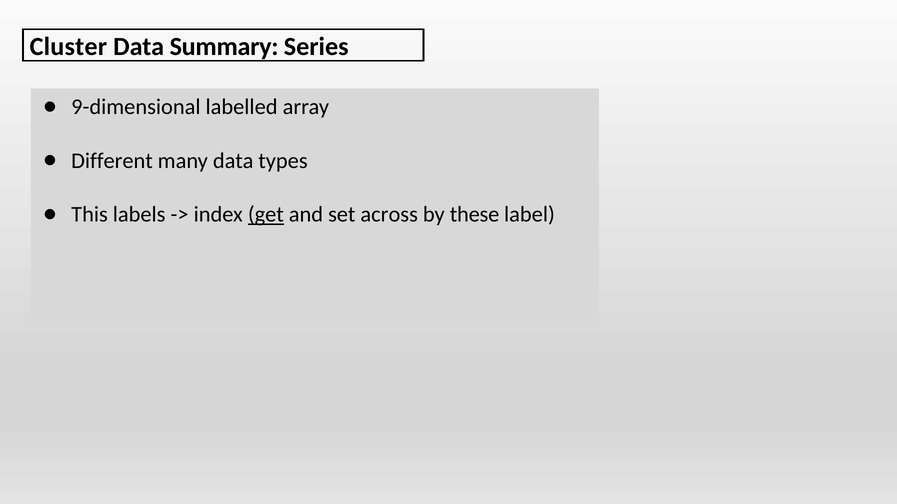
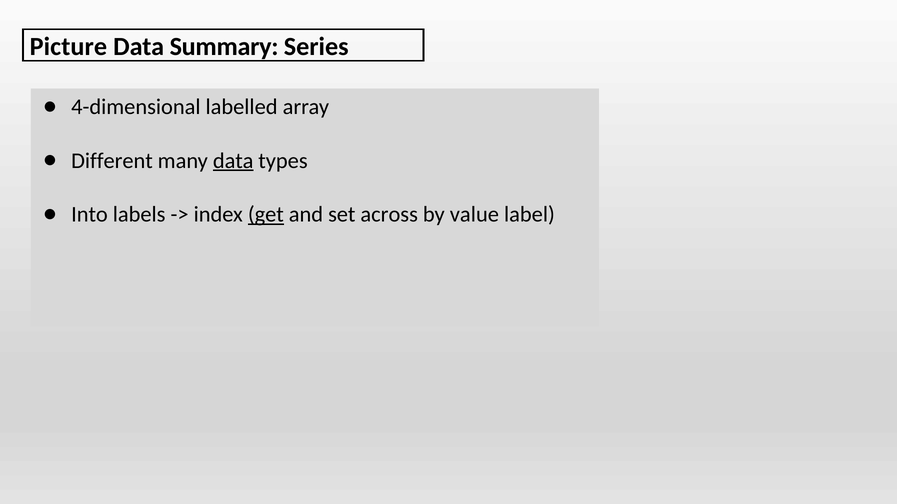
Cluster: Cluster -> Picture (68, 47)
9-dimensional: 9-dimensional -> 4-dimensional (136, 107)
data underline: none -> present (233, 161)
This: This -> Into (90, 215)
these: these -> value (474, 215)
